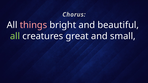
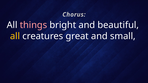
all colour: light green -> yellow (15, 36)
